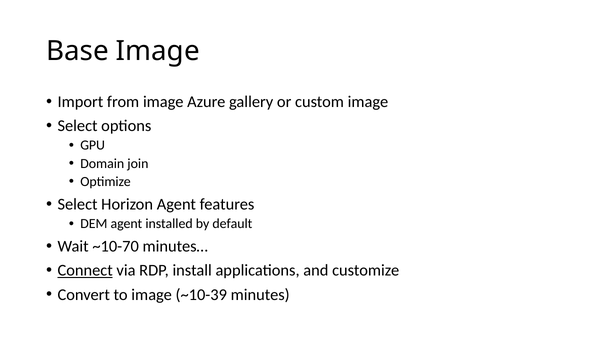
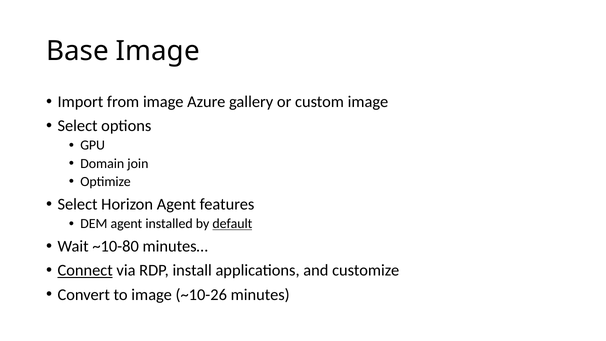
default underline: none -> present (232, 224)
~10-70: ~10-70 -> ~10-80 (116, 246)
~10-39: ~10-39 -> ~10-26 (201, 294)
